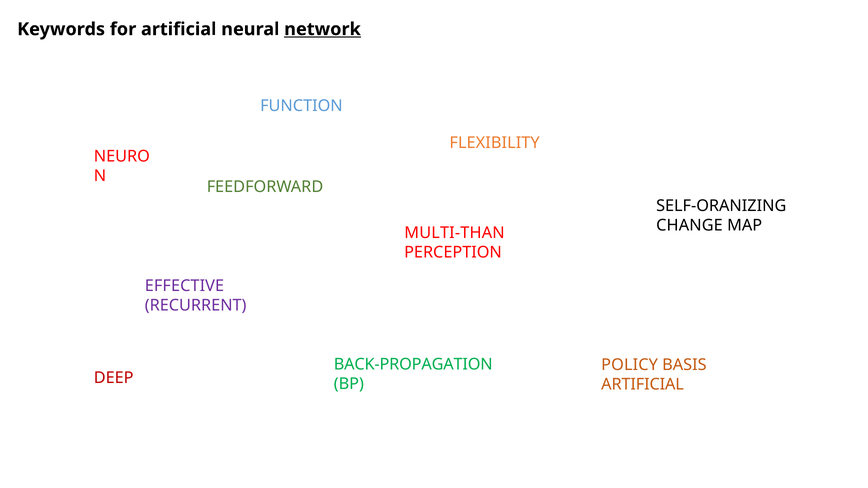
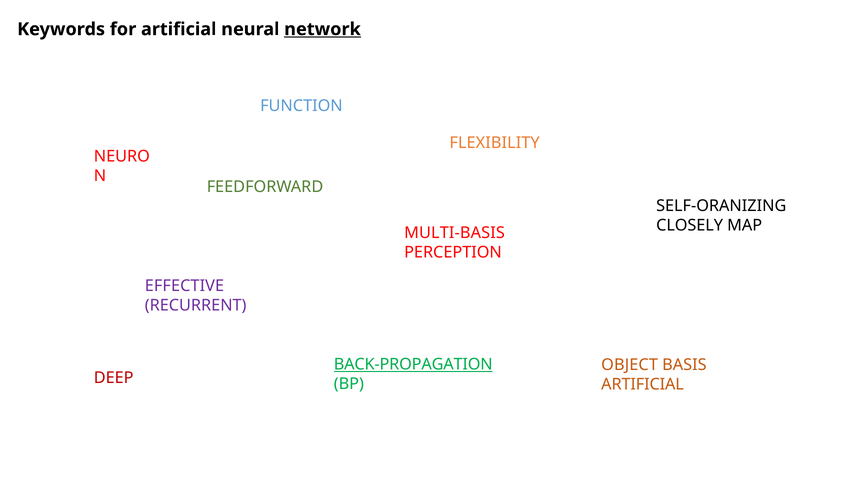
CHANGE: CHANGE -> CLOSELY (690, 225)
MULTI-THAN: MULTI-THAN -> MULTI-BASIS (455, 233)
BACK-PROPAGATION underline: none -> present (413, 365)
POLICY: POLICY -> OBJECT (630, 365)
